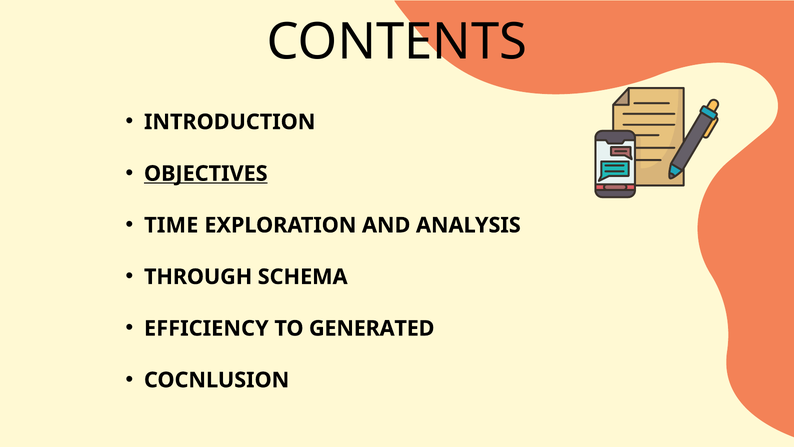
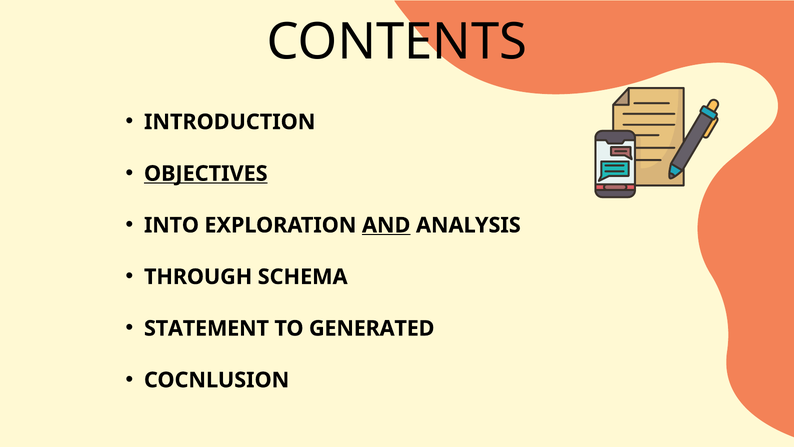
TIME: TIME -> INTO (171, 225)
AND underline: none -> present (386, 225)
EFFICIENCY: EFFICIENCY -> STATEMENT (206, 328)
